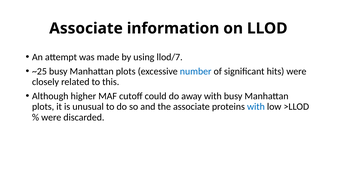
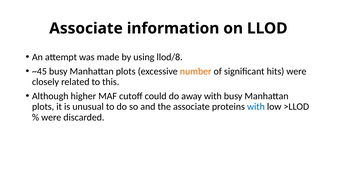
llod/7: llod/7 -> llod/8 (170, 57)
~25: ~25 -> ~45 (39, 71)
number colour: blue -> orange (196, 71)
